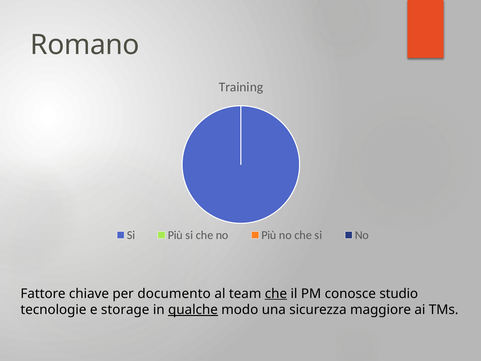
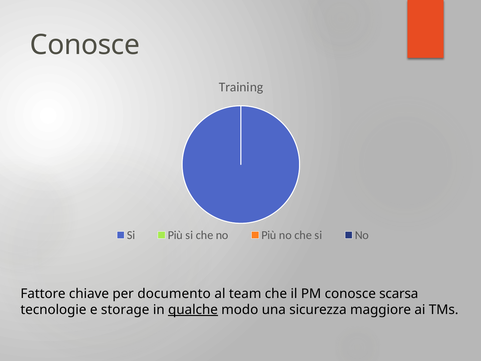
Romano: Romano -> Conosce (85, 45)
che underline: present -> none (276, 293)
studio: studio -> scarsa (399, 293)
